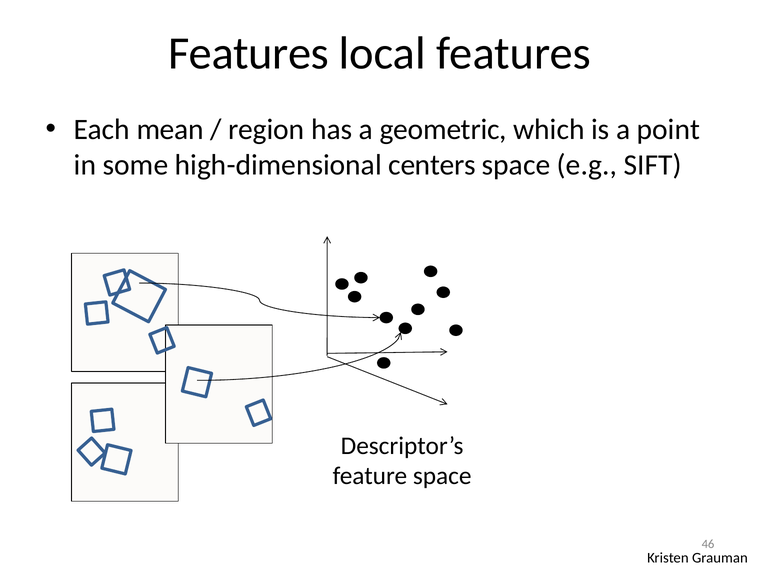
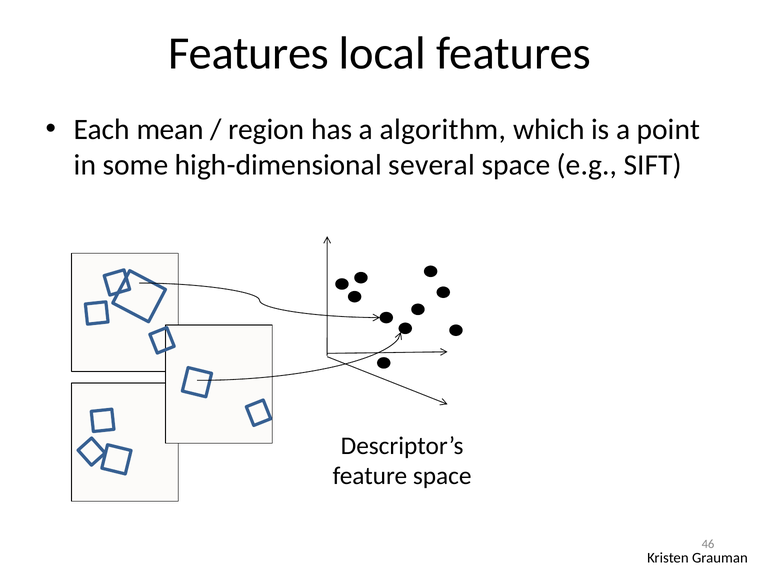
geometric: geometric -> algorithm (443, 129)
centers: centers -> several (432, 165)
